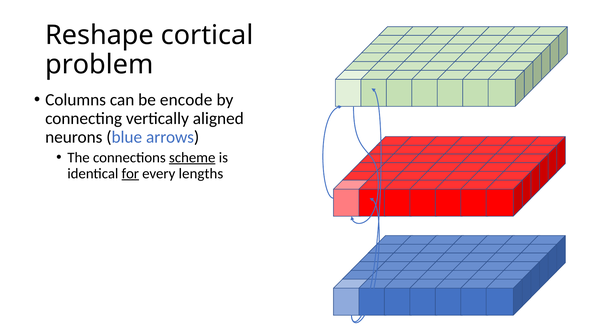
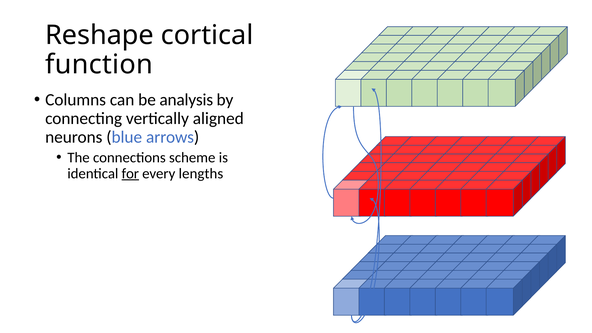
problem: problem -> function (99, 64)
encode: encode -> analysis (186, 100)
scheme underline: present -> none (192, 157)
